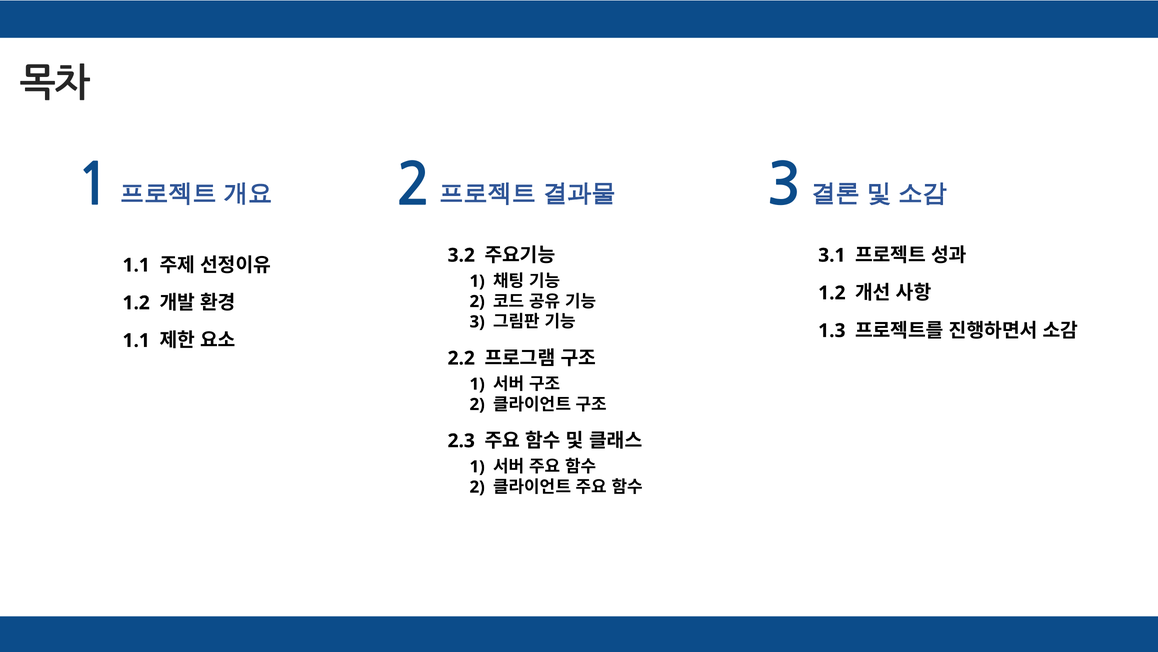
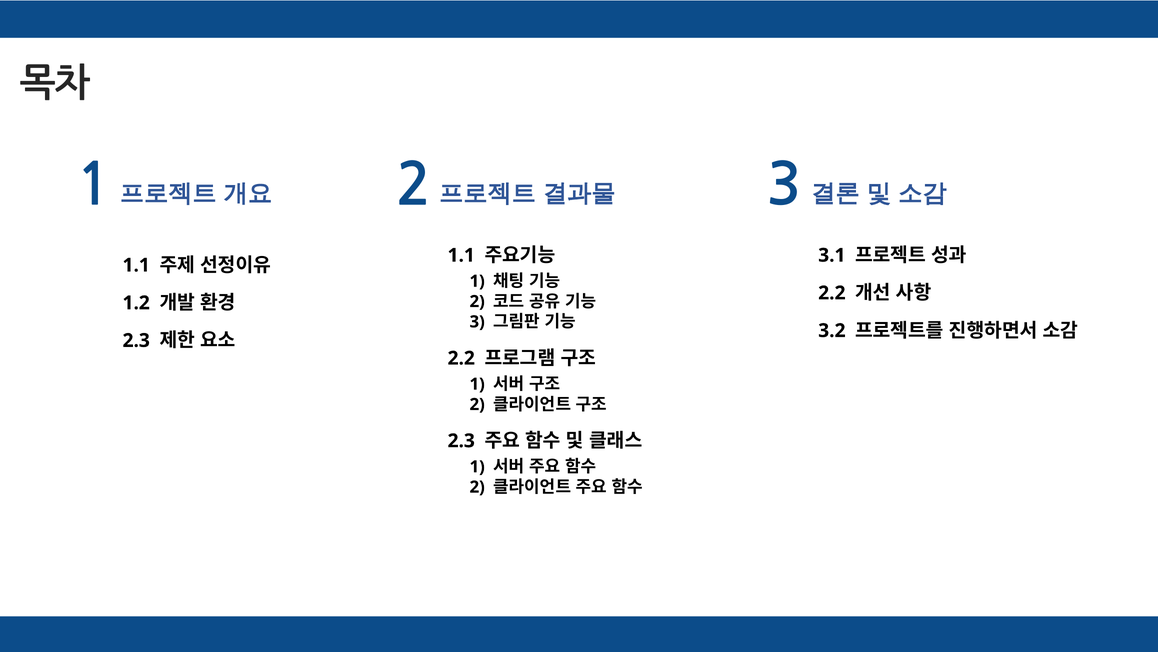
3.2: 3.2 -> 1.1 (461, 255)
1.2: 1.2 -> 2.2 (832, 293)
1.3: 1.3 -> 3.2 (832, 330)
1.1: 1.1 -> 2.3 (136, 340)
